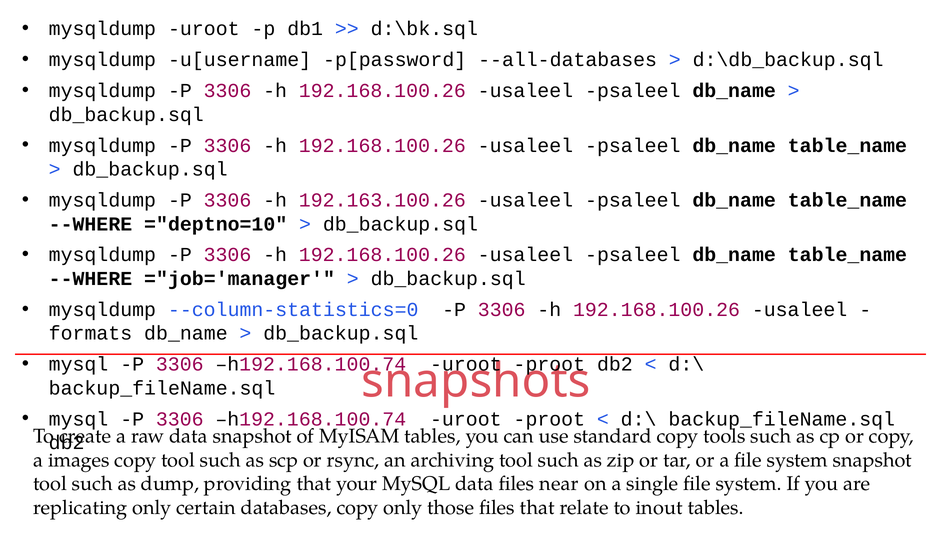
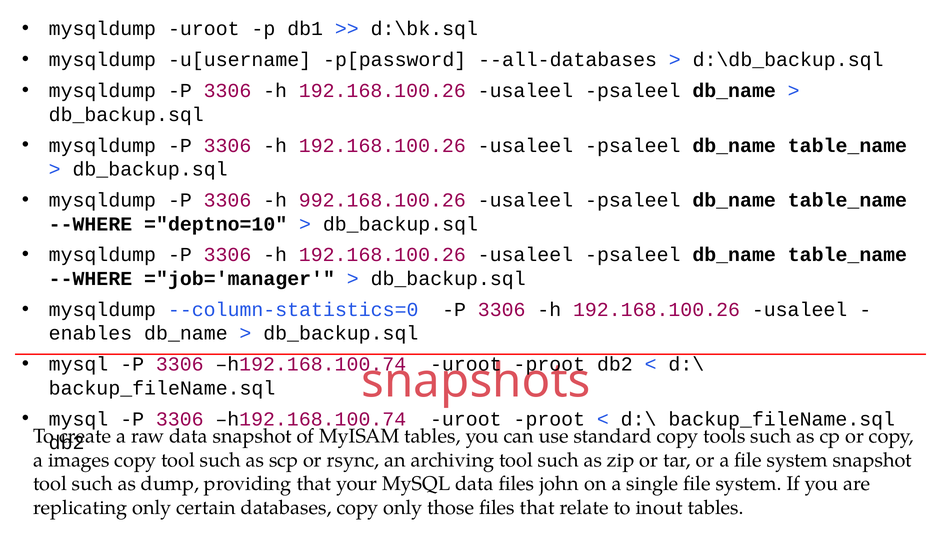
192.163.100.26: 192.163.100.26 -> 992.168.100.26 (382, 200)
formats: formats -> enables (90, 334)
near: near -> john (559, 484)
